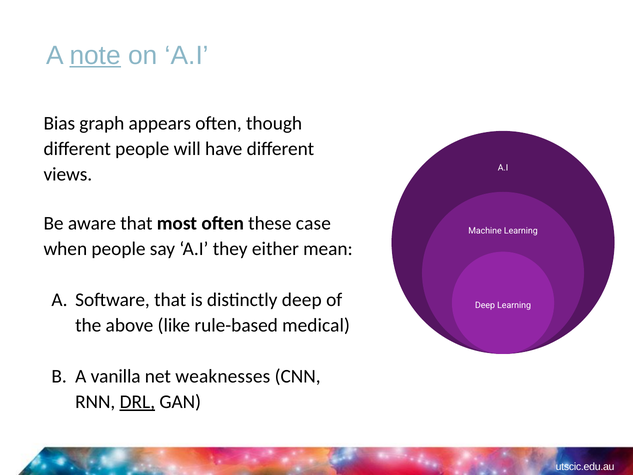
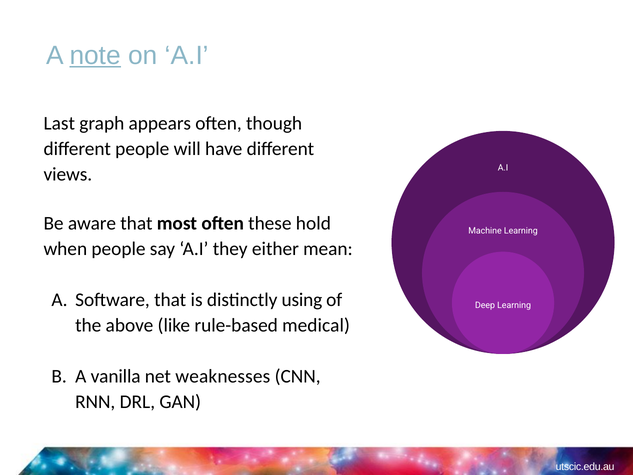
Bias: Bias -> Last (59, 123)
case: case -> hold (313, 223)
distinctly deep: deep -> using (302, 300)
DRL underline: present -> none (137, 402)
